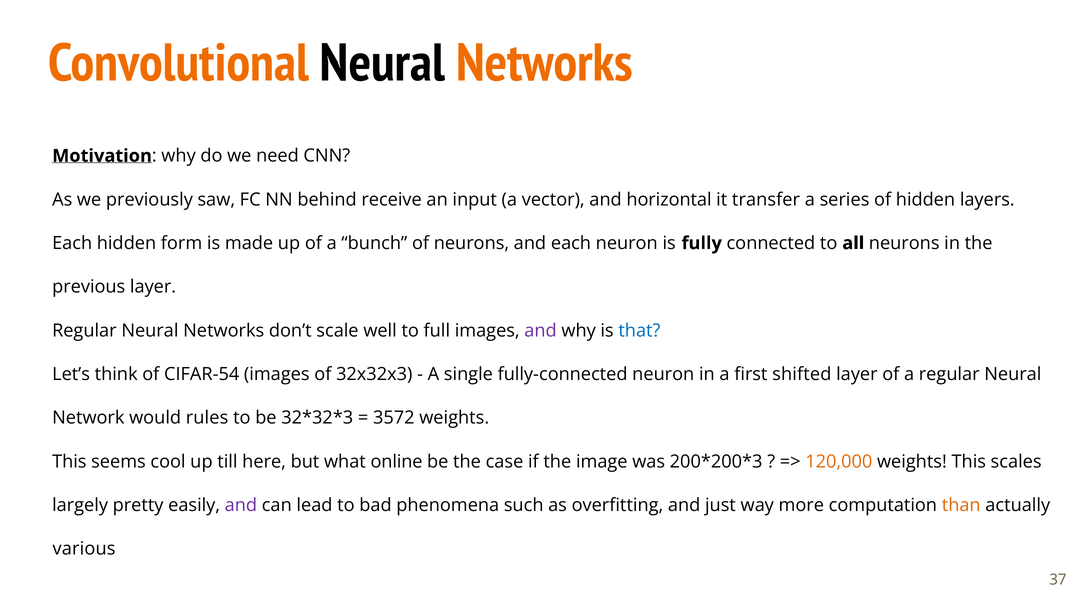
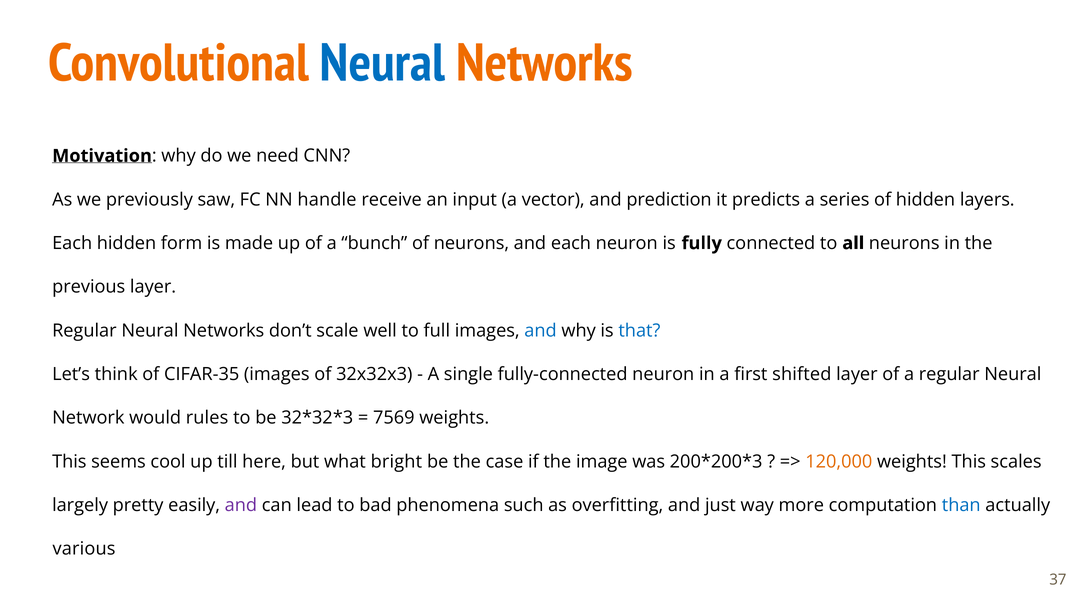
Neural colour: black -> blue (383, 63)
behind: behind -> handle (327, 200)
horizontal: horizontal -> prediction (669, 200)
transfer: transfer -> predicts (766, 200)
and colour: purple -> blue (541, 331)
CIFAR-54: CIFAR-54 -> CIFAR-35 (202, 374)
3572: 3572 -> 7569 (394, 418)
online: online -> bright (396, 462)
than colour: orange -> blue (961, 505)
